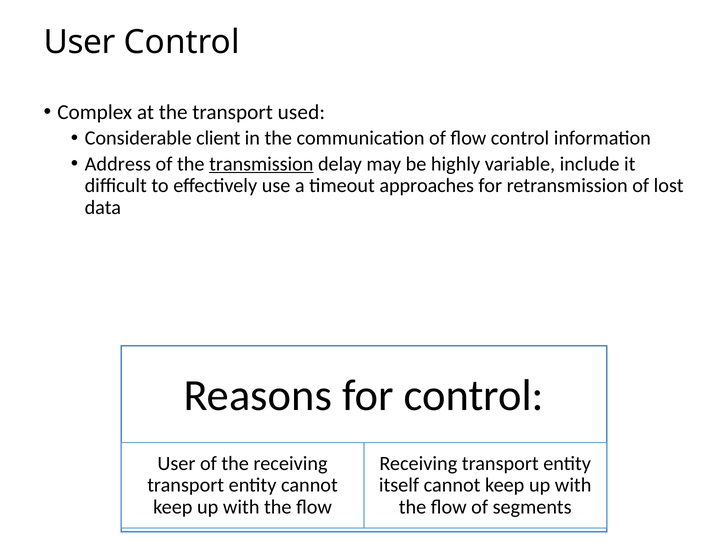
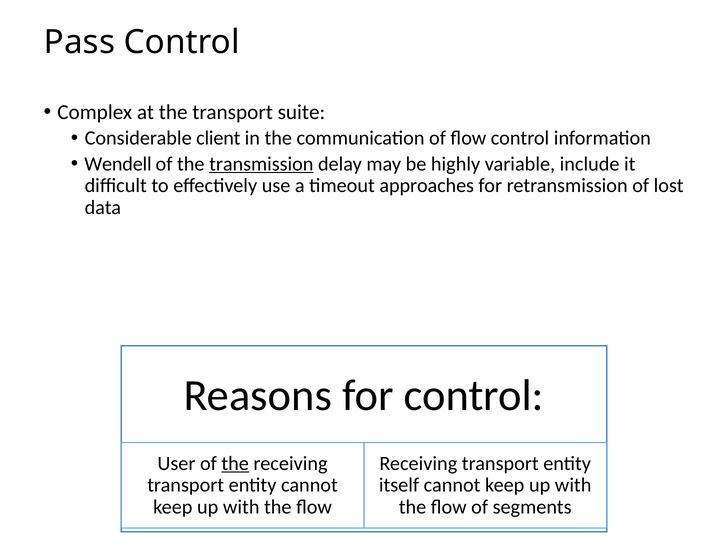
User: User -> Pass (79, 42)
used: used -> suite (301, 112)
Address: Address -> Wendell (118, 164)
the underline: none -> present (235, 463)
